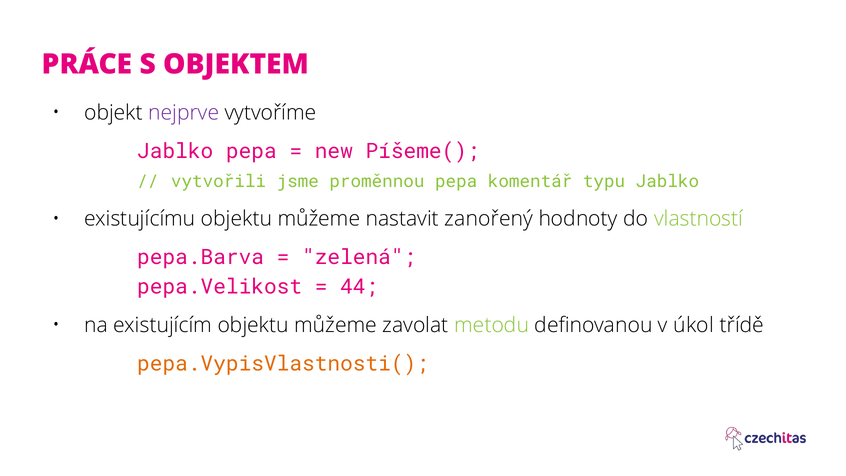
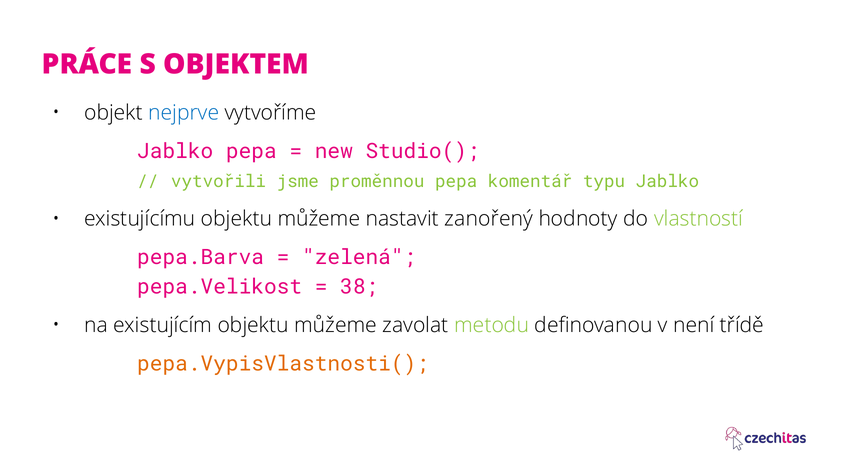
nejprve colour: purple -> blue (184, 113)
Píšeme(: Píšeme( -> Studio( (423, 151)
44: 44 -> 38 (359, 287)
úkol: úkol -> není (694, 325)
